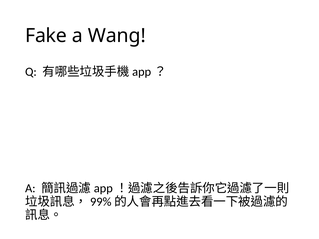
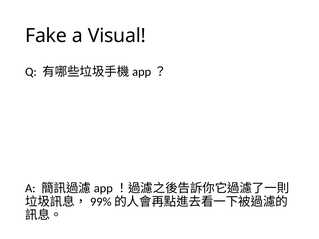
Wang: Wang -> Visual (117, 36)
